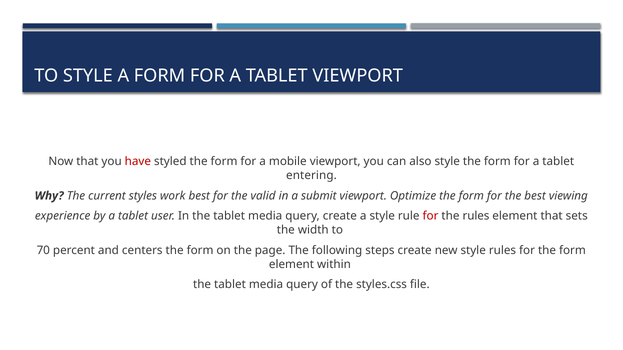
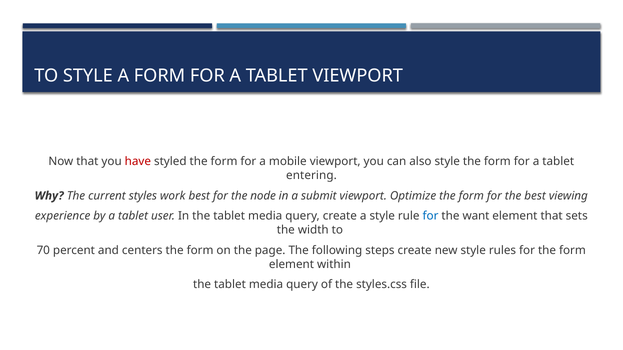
valid: valid -> node (263, 196)
for colour: red -> blue (431, 216)
the rules: rules -> want (476, 216)
